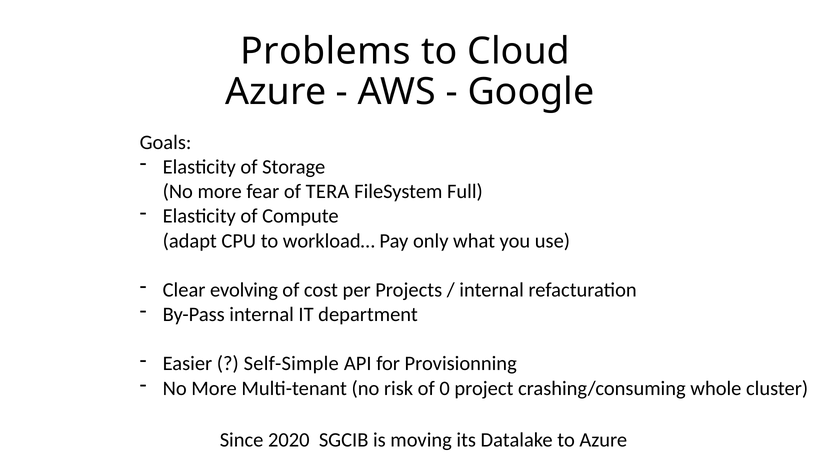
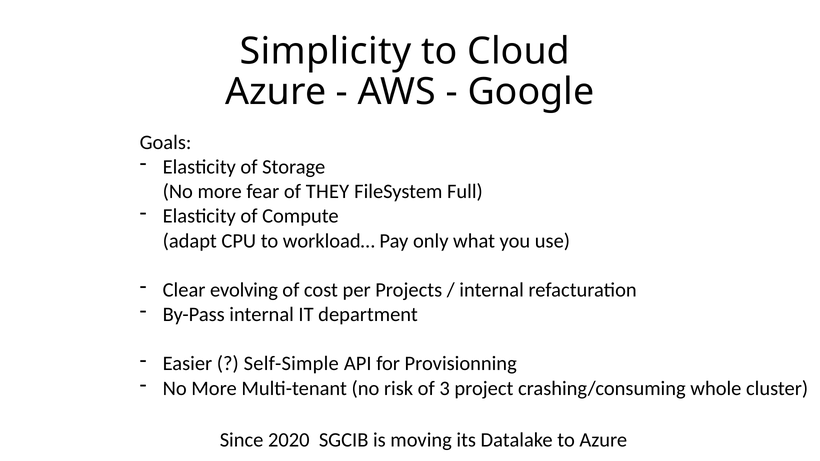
Problems: Problems -> Simplicity (326, 51)
TERA: TERA -> THEY (328, 192)
0: 0 -> 3 (445, 388)
